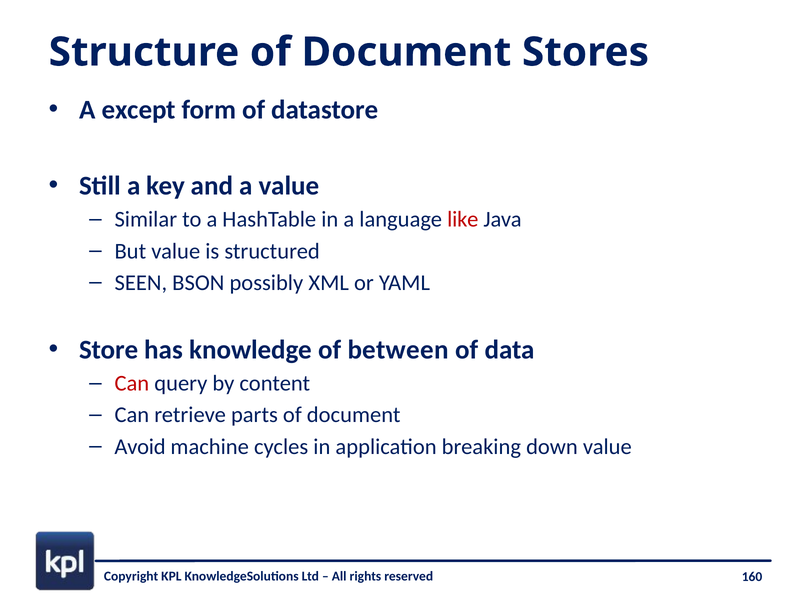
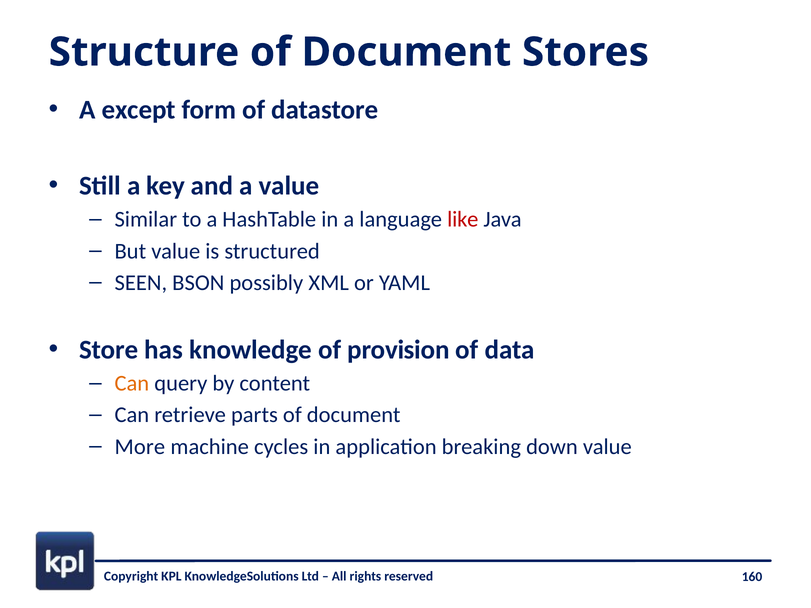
between: between -> provision (398, 350)
Can colour: red -> orange (132, 384)
Avoid: Avoid -> More (140, 447)
